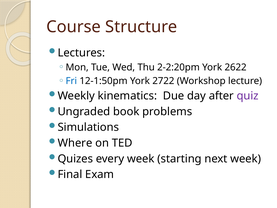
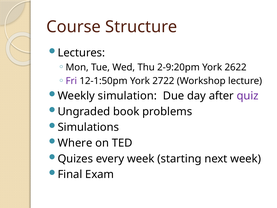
2-2:20pm: 2-2:20pm -> 2-9:20pm (178, 67)
Fri colour: blue -> purple (71, 81)
kinematics: kinematics -> simulation (127, 96)
